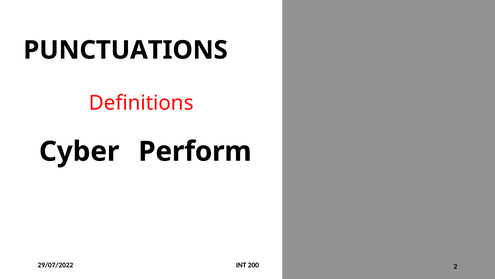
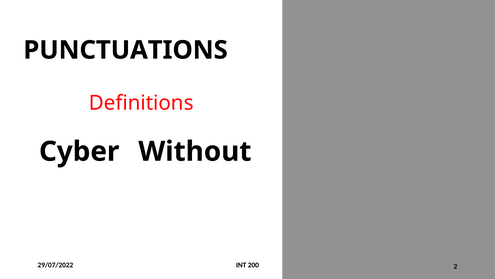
Perform: Perform -> Without (195, 151)
